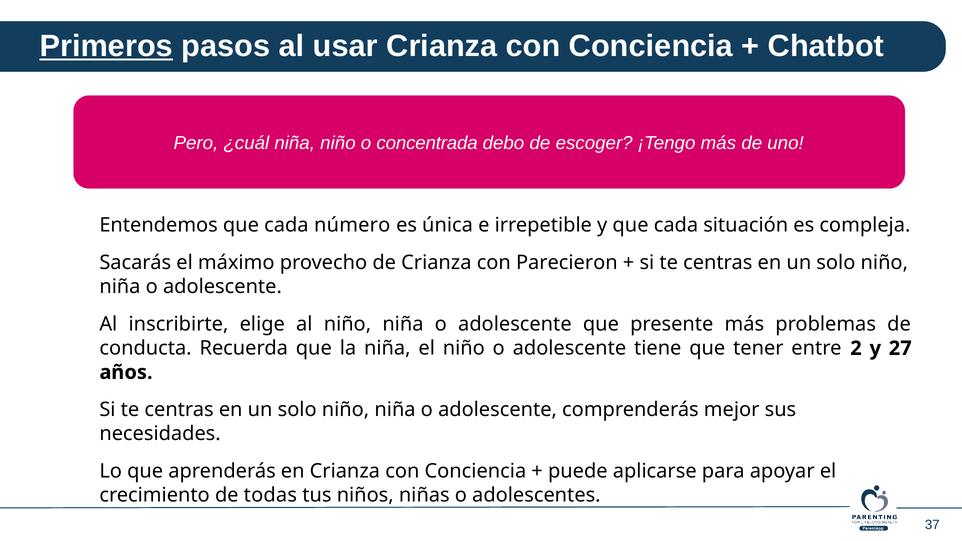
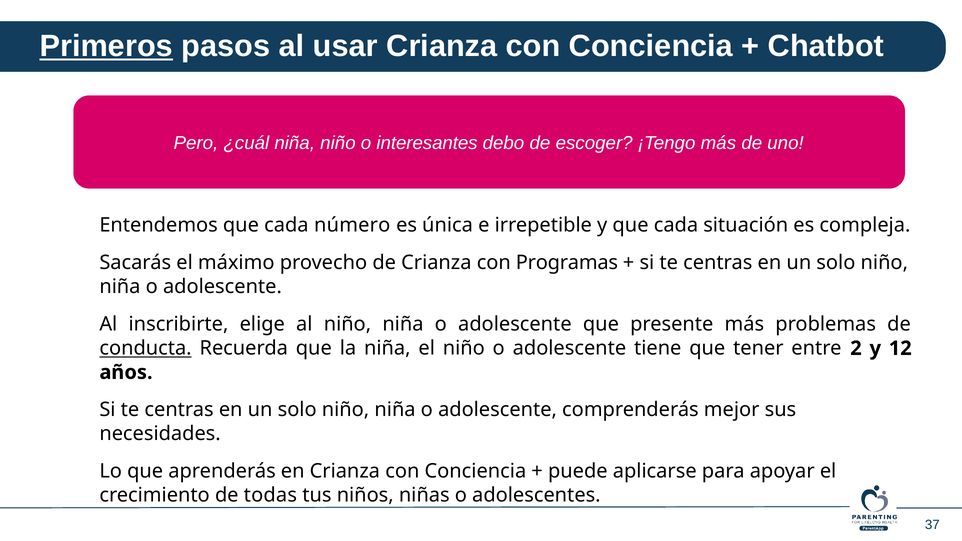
concentrada: concentrada -> interesantes (427, 143)
Parecieron: Parecieron -> Programas (567, 263)
conducta underline: none -> present (146, 348)
27: 27 -> 12 (900, 348)
